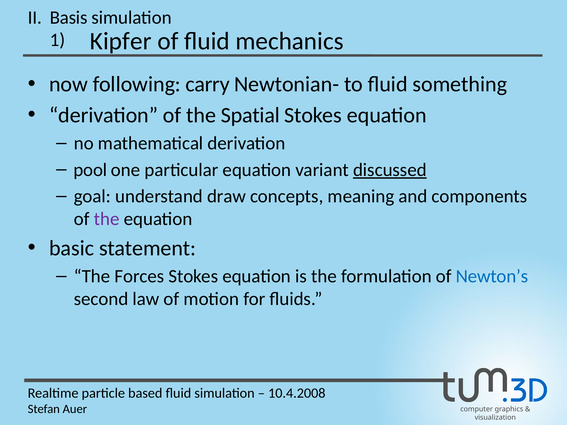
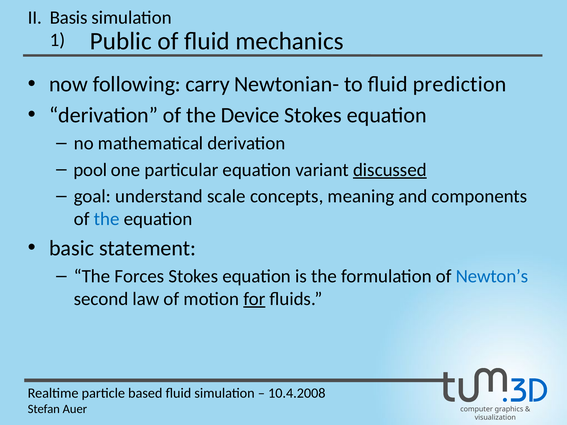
Kipfer: Kipfer -> Public (121, 41)
something: something -> prediction (460, 84)
Spatial: Spatial -> Device (250, 115)
draw: draw -> scale (226, 196)
the colour: purple -> blue (107, 219)
for underline: none -> present (254, 299)
